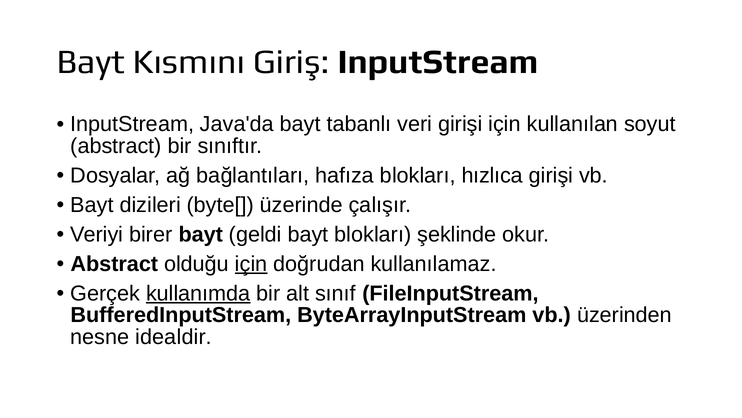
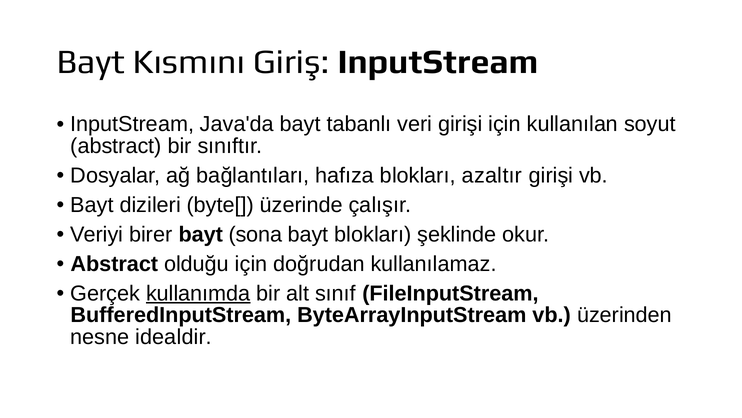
hızlıca: hızlıca -> azaltır (492, 175)
geldi: geldi -> sona (255, 234)
için underline: present -> none (251, 264)
